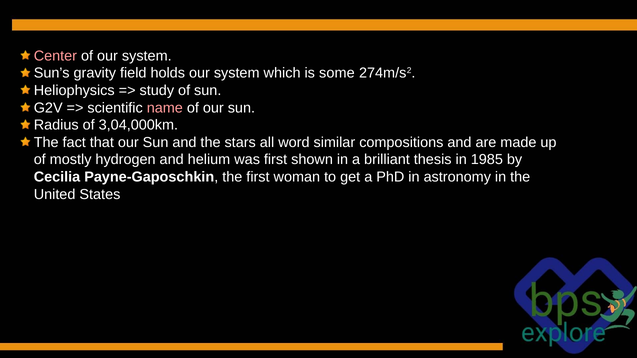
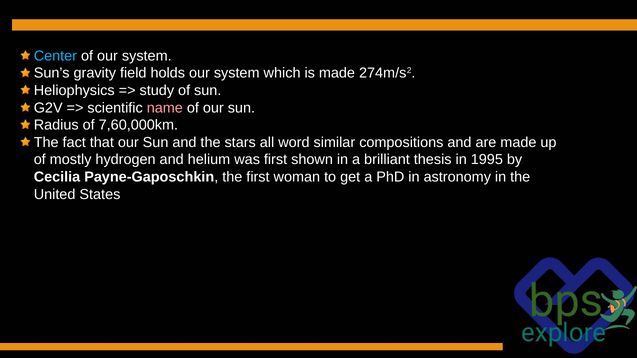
Center colour: pink -> light blue (55, 56)
is some: some -> made (337, 73)
3,04,000km: 3,04,000km -> 7,60,000km (138, 125)
1985: 1985 -> 1995 (487, 160)
